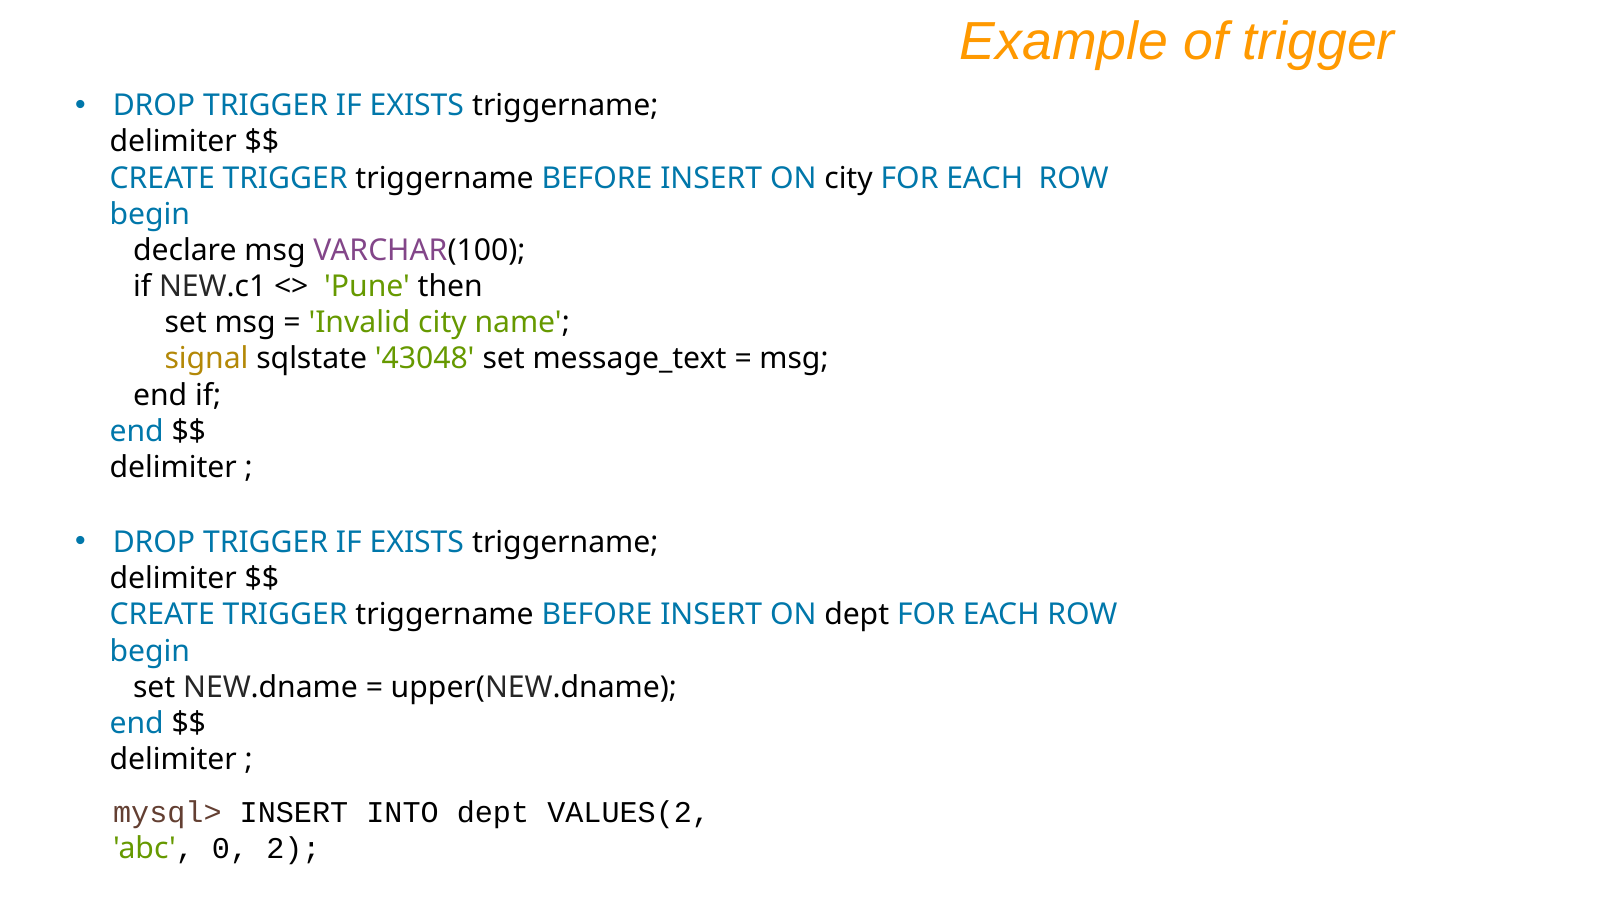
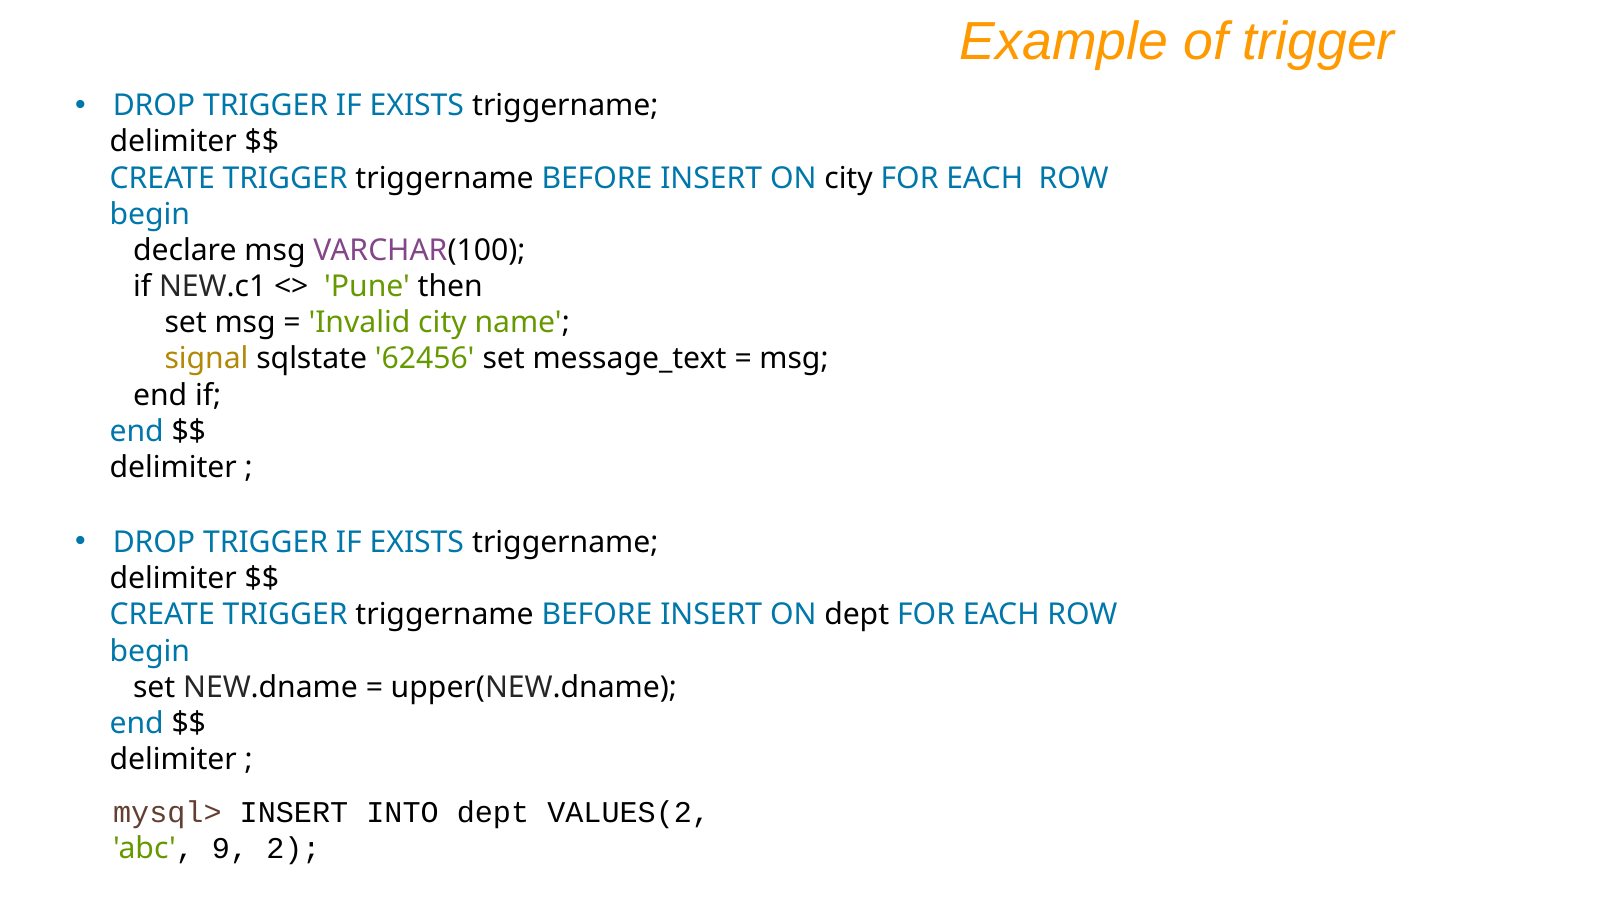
43048: 43048 -> 62456 (425, 359)
0: 0 -> 9 (230, 849)
